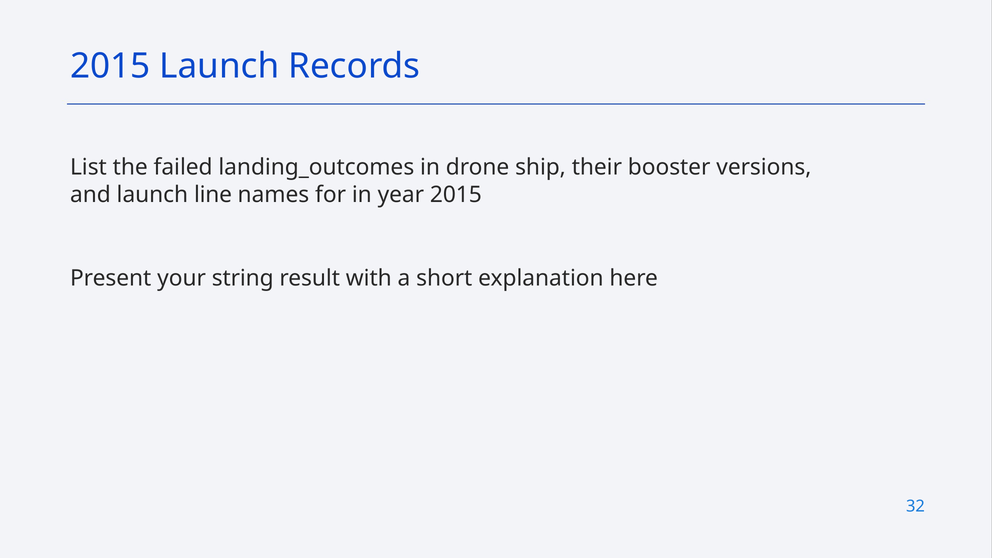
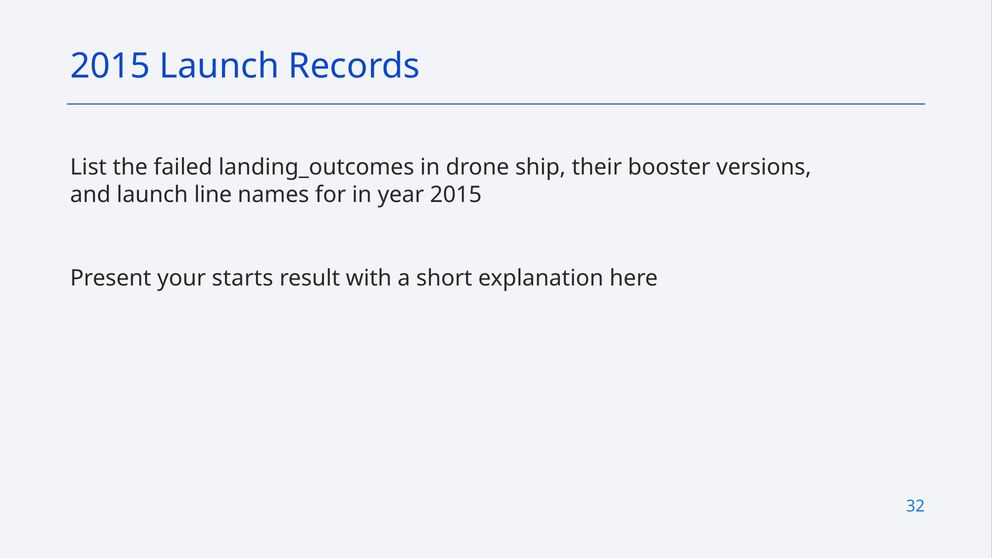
string: string -> starts (243, 278)
